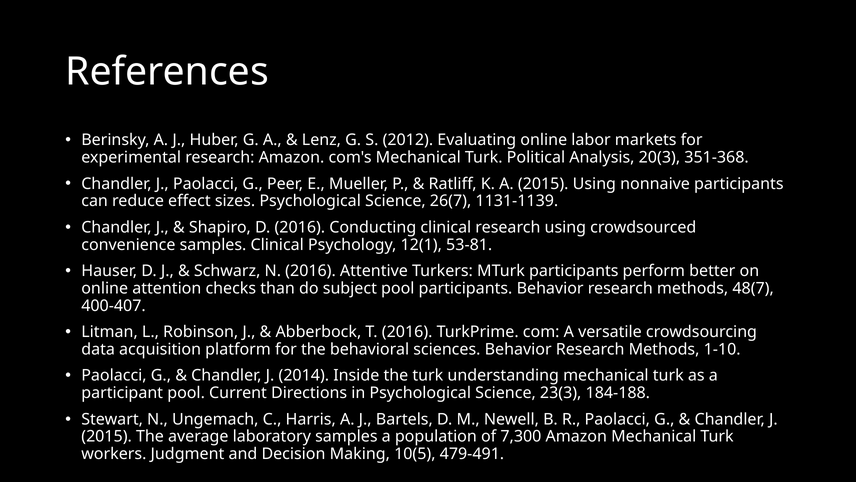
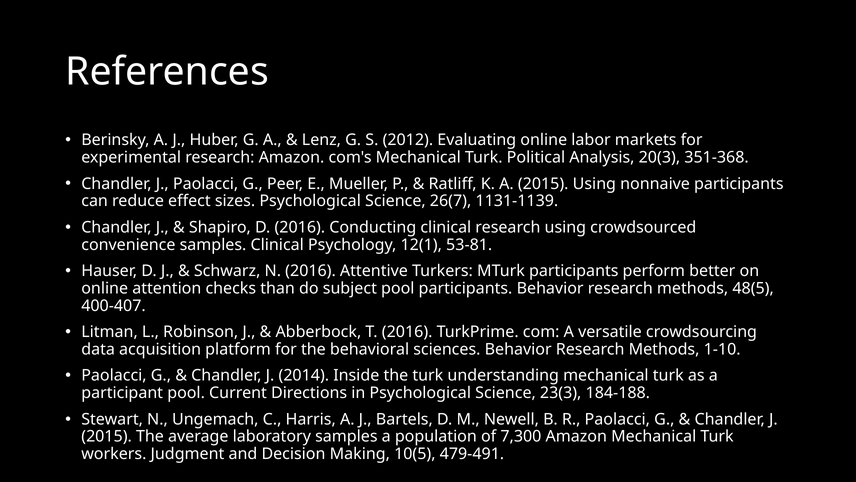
48(7: 48(7 -> 48(5 (753, 288)
